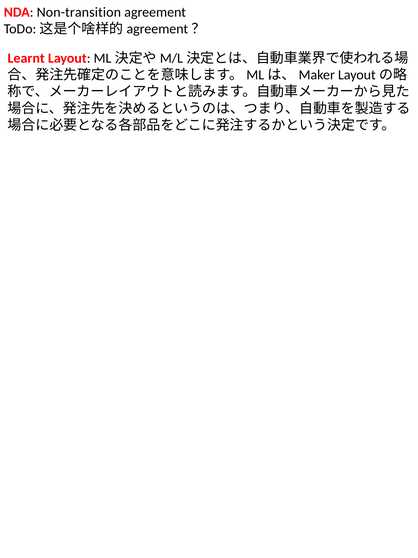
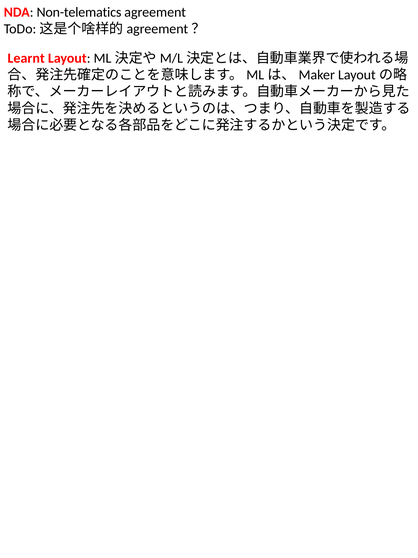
Non-transition: Non-transition -> Non-telematics (79, 12)
